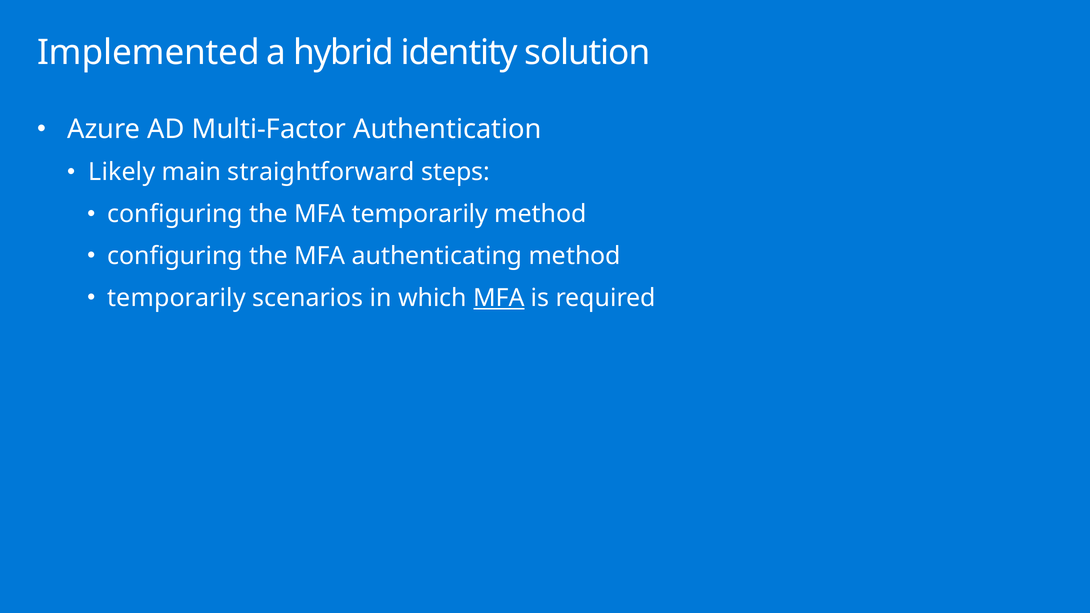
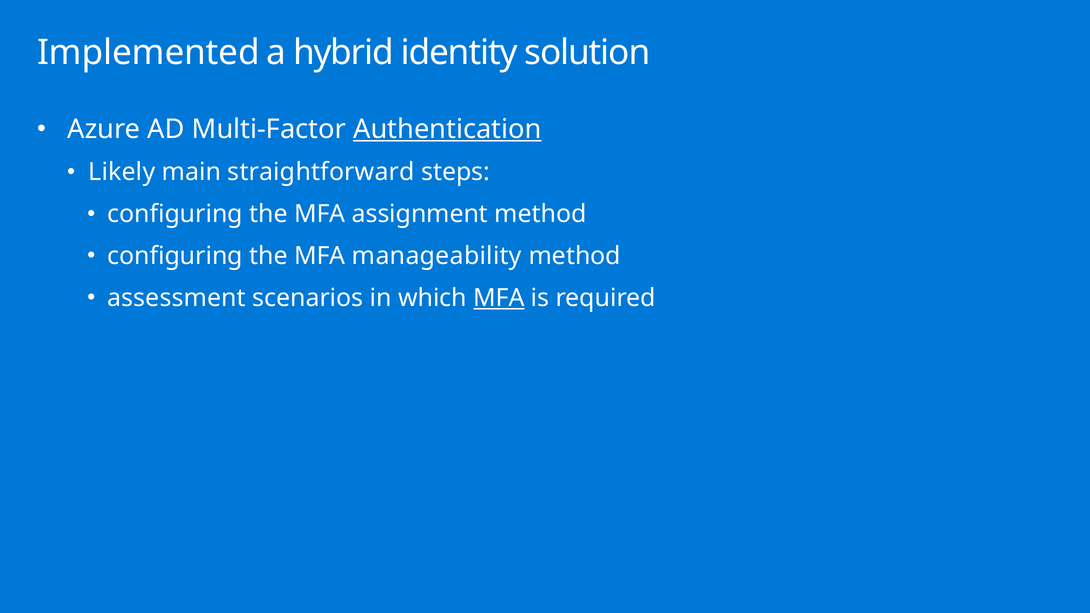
Authentication underline: none -> present (447, 129)
MFA temporarily: temporarily -> assignment (420, 214)
authenticating: authenticating -> manageability (437, 256)
temporarily: temporarily -> assessment (177, 298)
